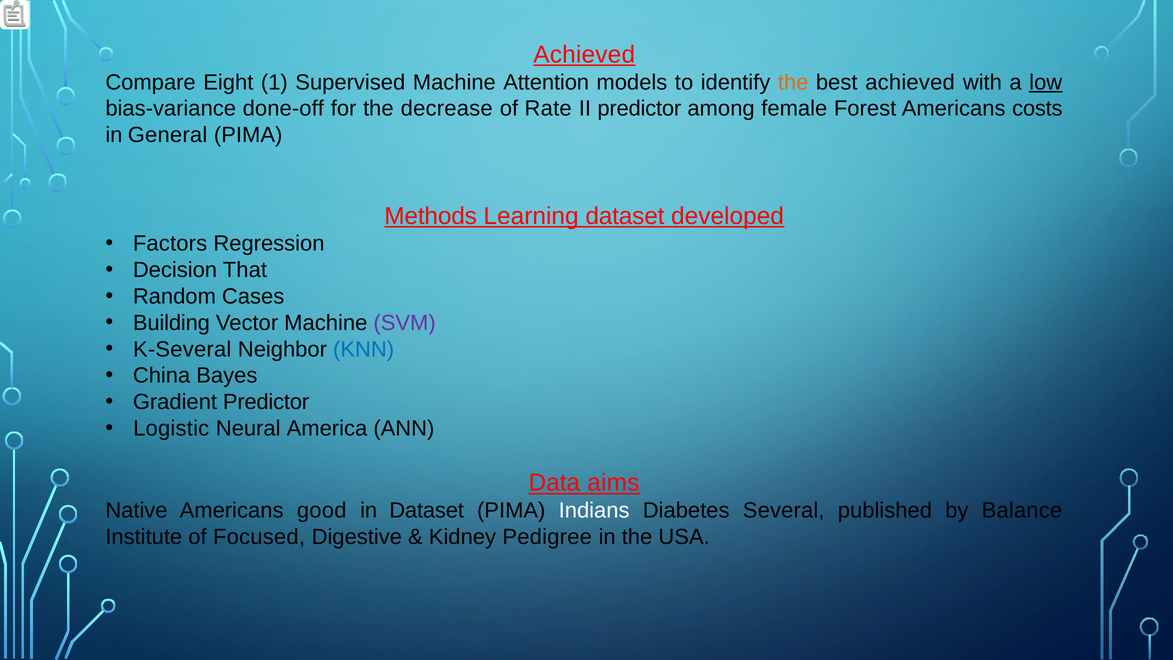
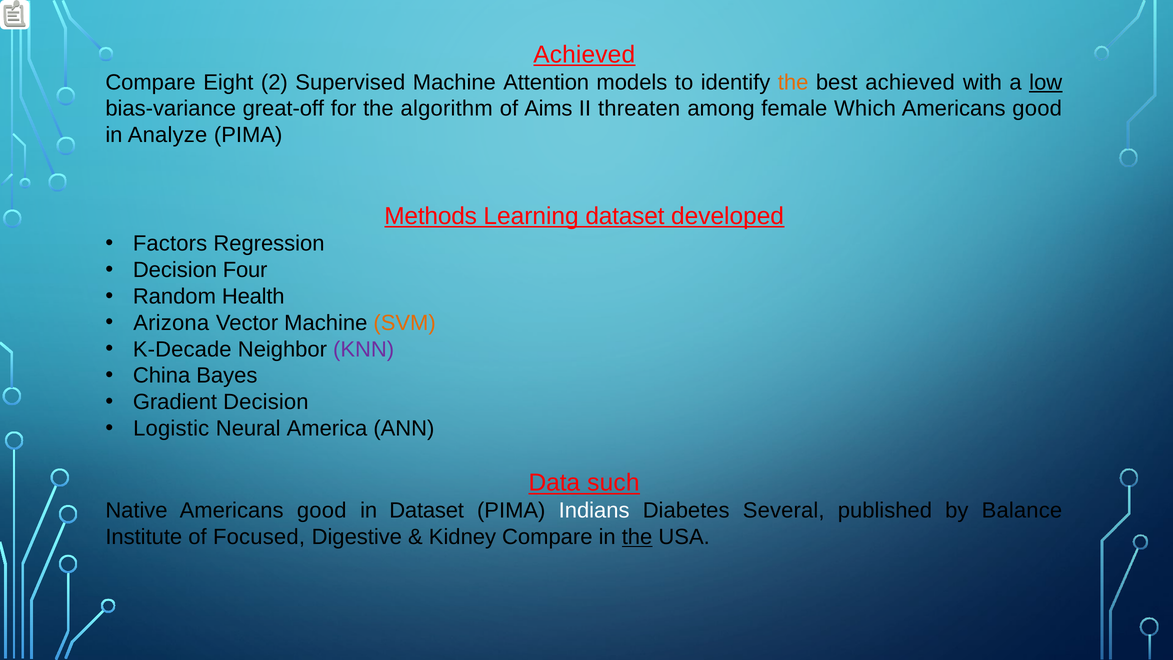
1: 1 -> 2 (274, 82)
done-off: done-off -> great-off (283, 109)
decrease: decrease -> algorithm (447, 109)
Rate: Rate -> Aims (548, 109)
II predictor: predictor -> threaten (639, 109)
Forest: Forest -> Which (865, 109)
costs: costs -> good (1037, 109)
General: General -> Analyze (168, 135)
That: That -> Four (245, 270)
Cases: Cases -> Health (253, 296)
Building: Building -> Arizona (171, 323)
SVM colour: purple -> orange (405, 323)
K-Several: K-Several -> K-Decade (182, 349)
KNN colour: blue -> purple (364, 349)
Gradient Predictor: Predictor -> Decision (266, 402)
aims: aims -> such (613, 483)
Kidney Pedigree: Pedigree -> Compare (547, 537)
the underline: none -> present (637, 537)
